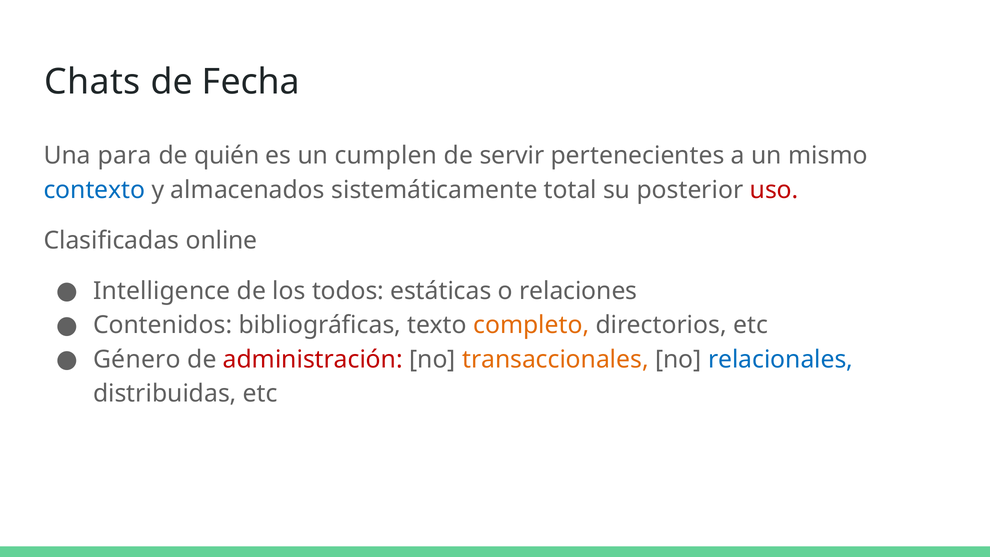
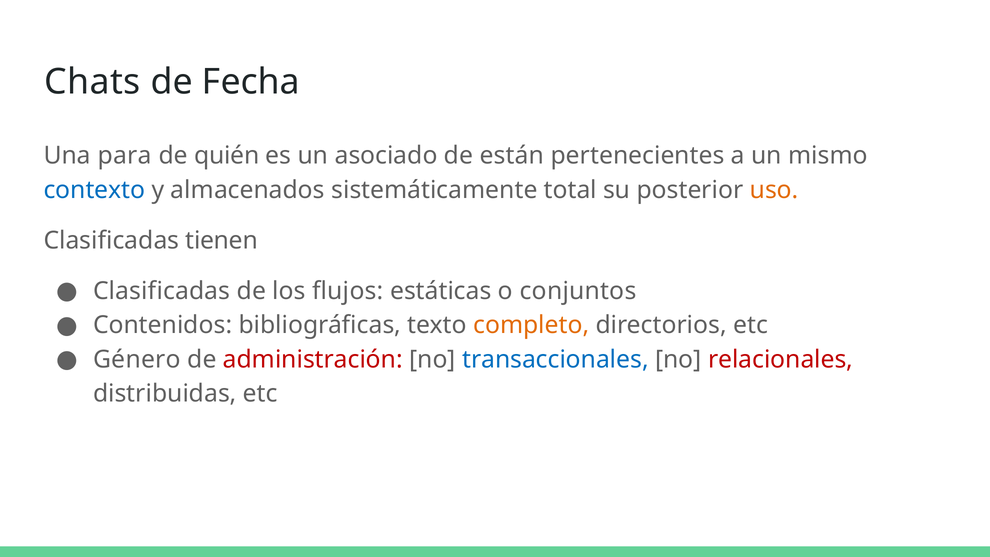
cumplen: cumplen -> asociado (386, 156)
servir: servir -> están (512, 156)
uso colour: red -> orange (774, 190)
online: online -> tienen (222, 240)
Intelligence: Intelligence -> Clasificadas (162, 291)
todos: todos -> flujos (348, 291)
relaciones: relaciones -> conjuntos (578, 291)
transaccionales colour: orange -> blue (555, 359)
relacionales colour: blue -> red (781, 359)
